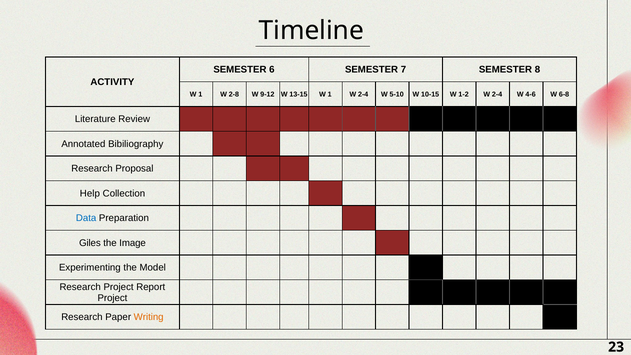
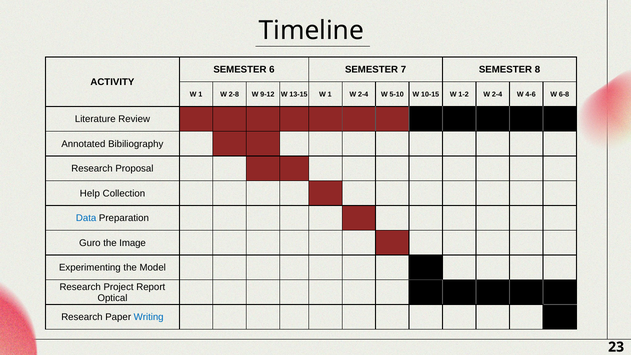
Giles: Giles -> Guro (90, 243)
Project: Project -> Optical (112, 298)
Writing colour: orange -> blue (149, 317)
